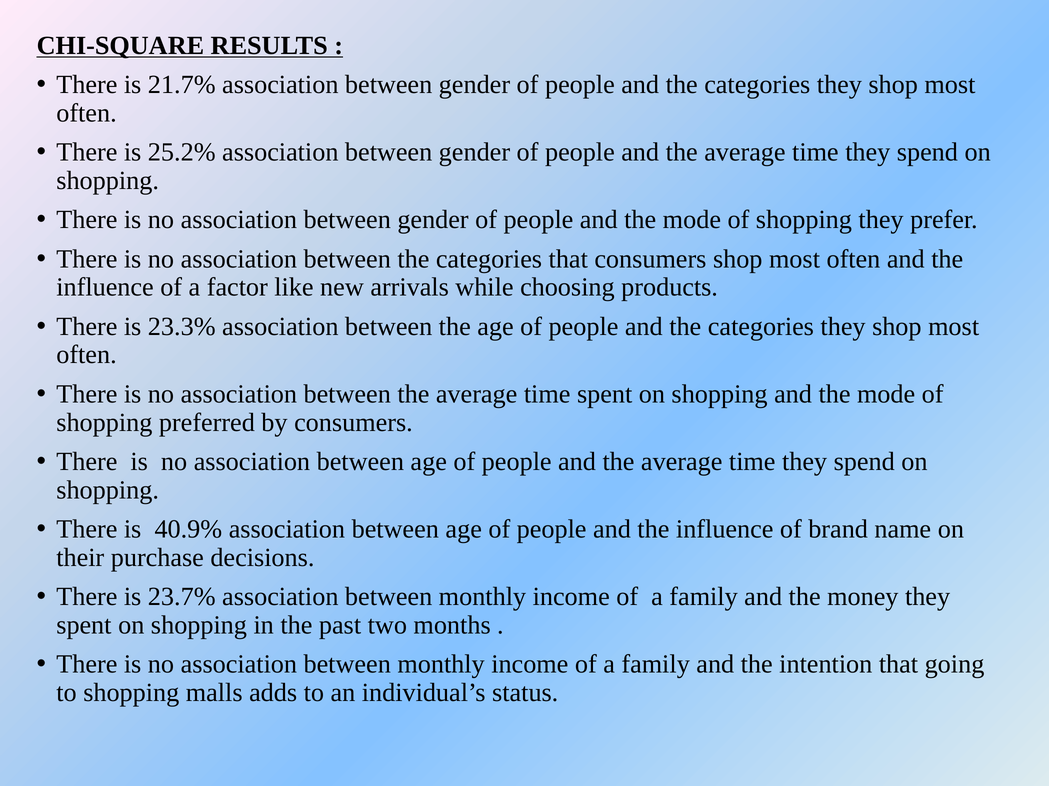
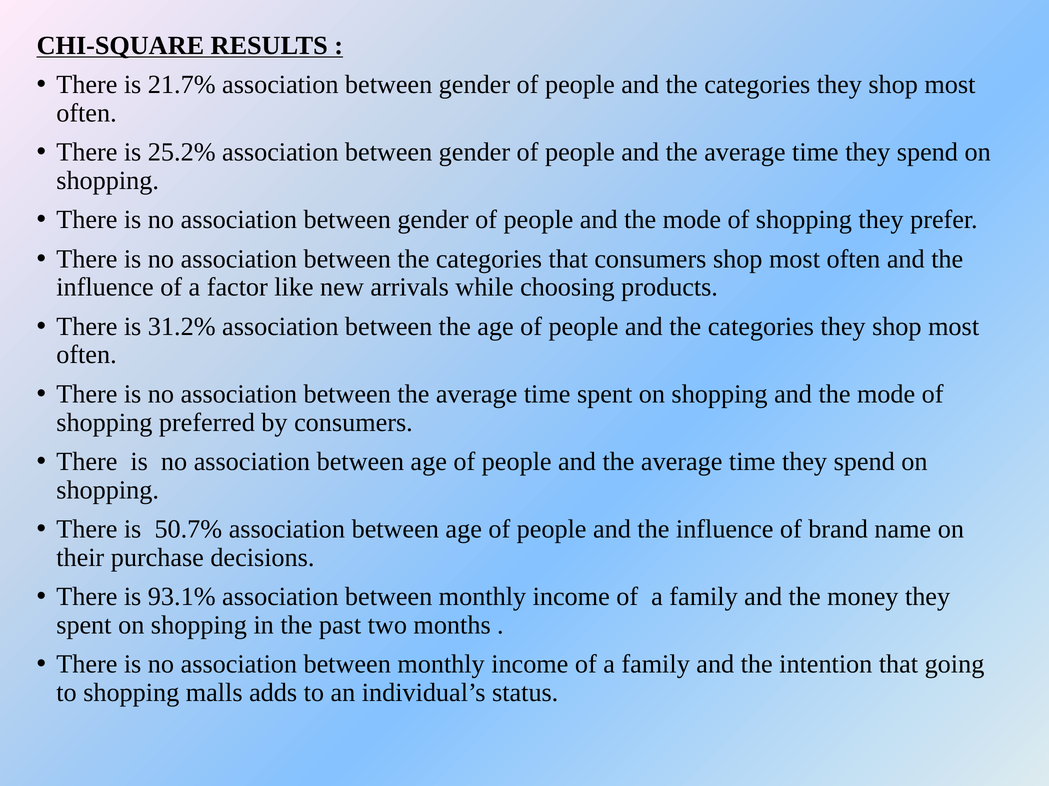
23.3%: 23.3% -> 31.2% (182, 327)
40.9%: 40.9% -> 50.7% (188, 530)
23.7%: 23.7% -> 93.1% (182, 597)
